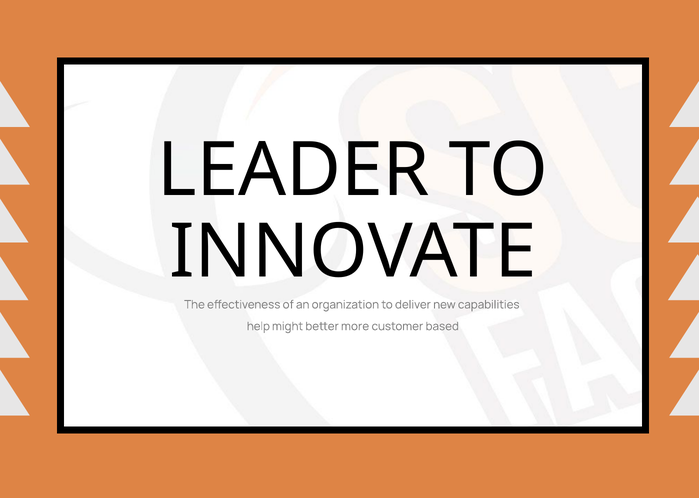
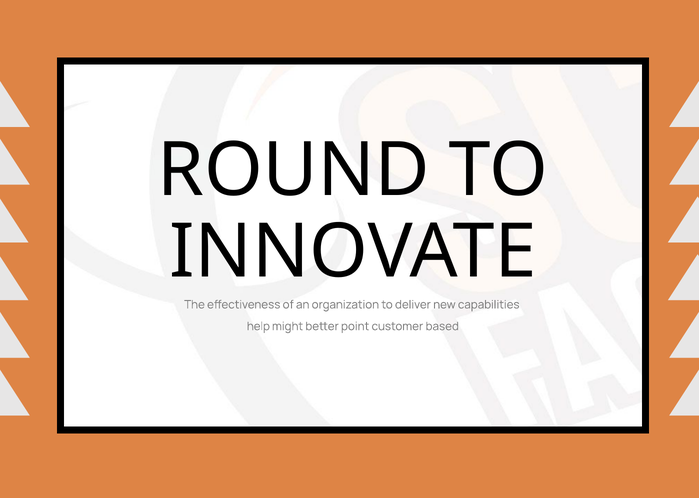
LEADER: LEADER -> ROUND (294, 171)
more: more -> point (355, 327)
